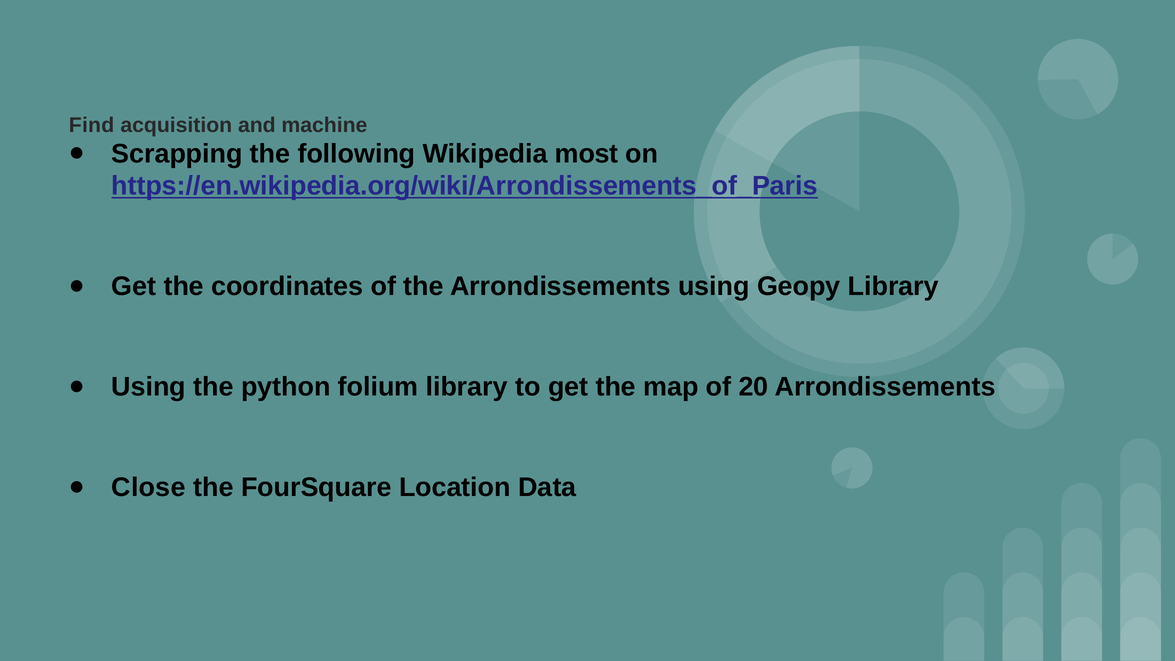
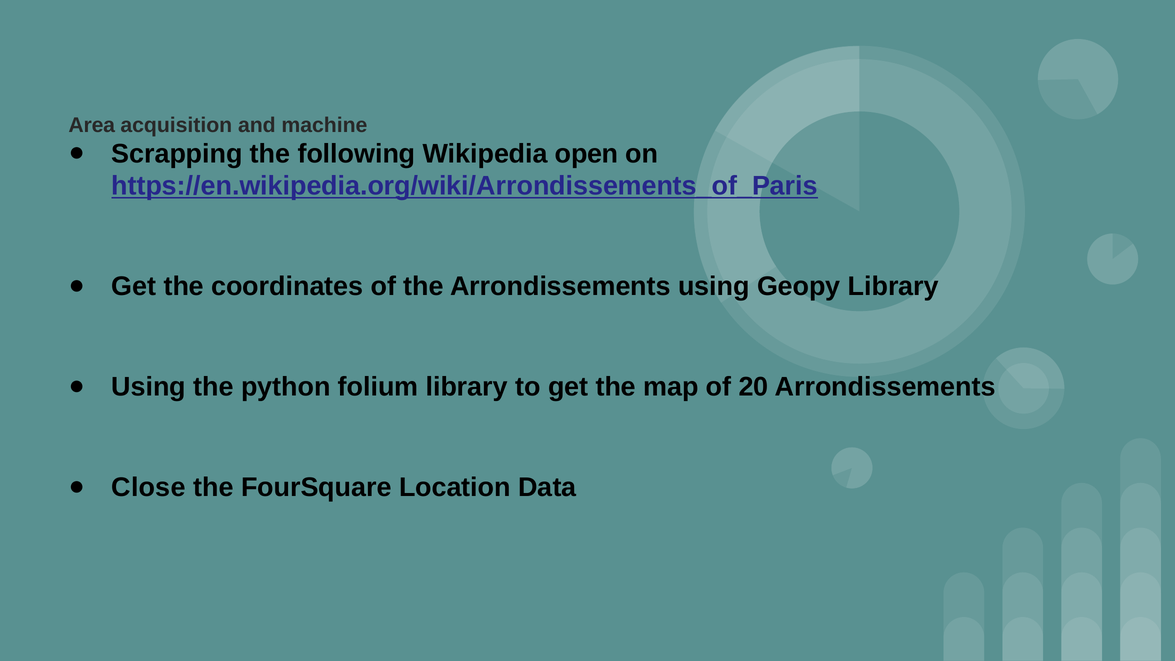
Find: Find -> Area (92, 125)
most: most -> open (587, 154)
